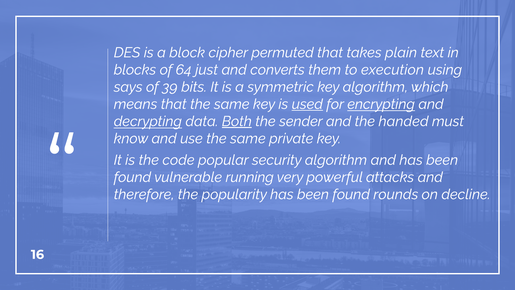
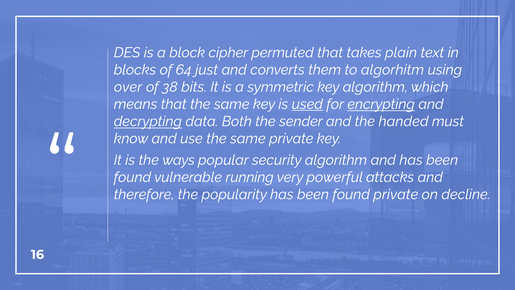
execution: execution -> algorhitm (392, 70)
says: says -> over (128, 87)
39: 39 -> 38 (170, 87)
Both underline: present -> none (237, 121)
code: code -> ways (179, 160)
found rounds: rounds -> private (396, 194)
